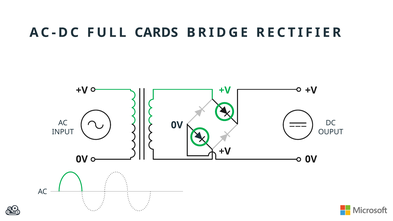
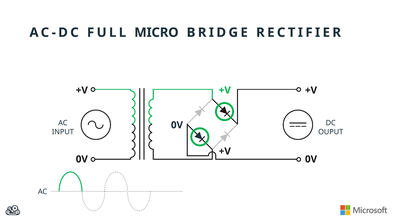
CARDS: CARDS -> MICRO (156, 33)
